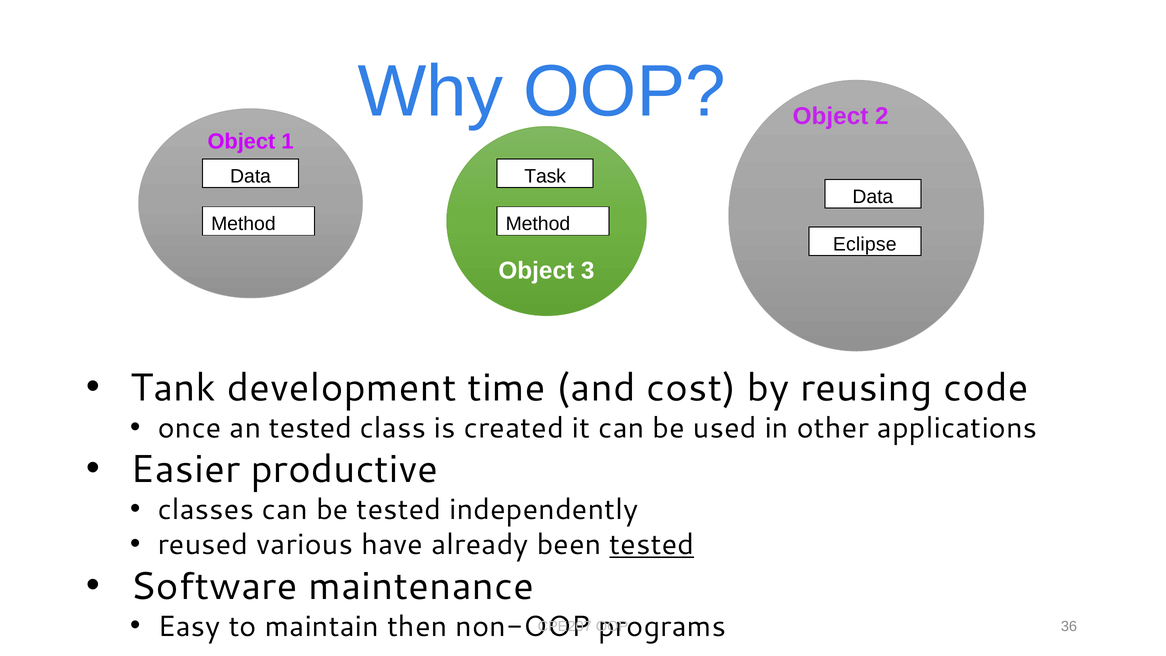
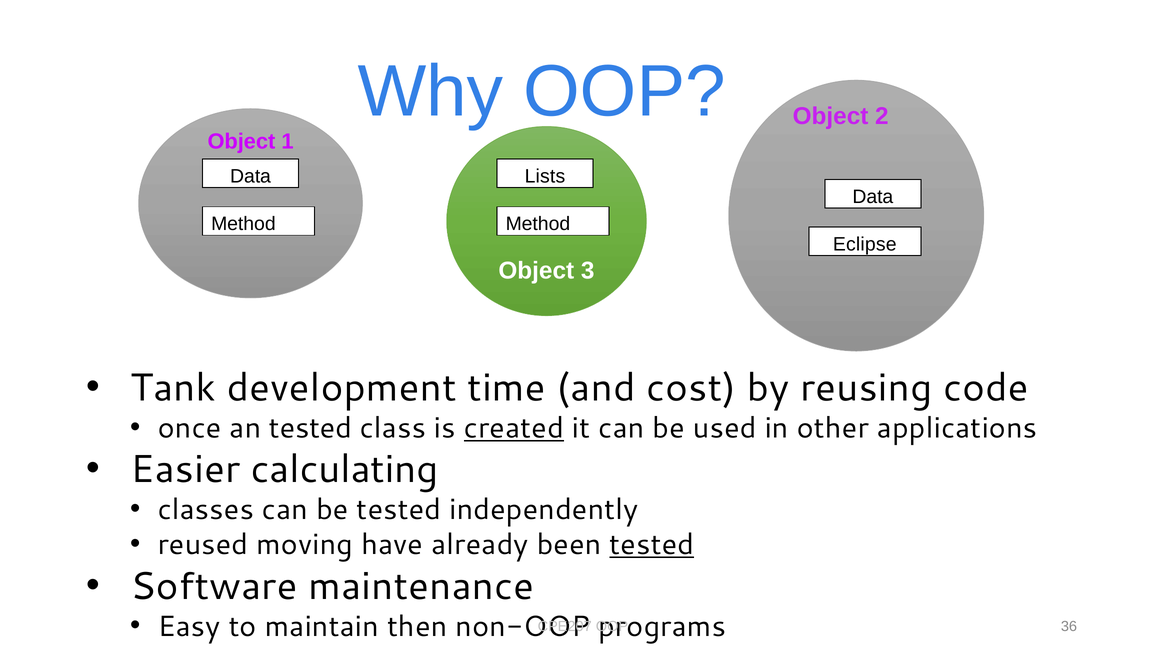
Task: Task -> Lists (545, 176)
created underline: none -> present (514, 428)
productive: productive -> calculating (345, 470)
various: various -> moving (305, 545)
